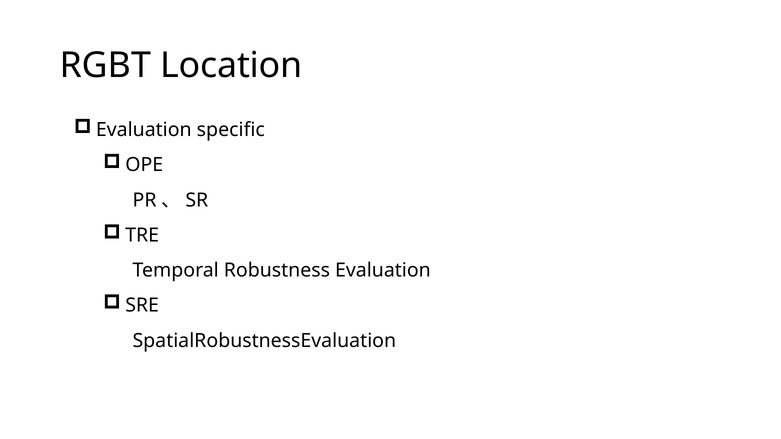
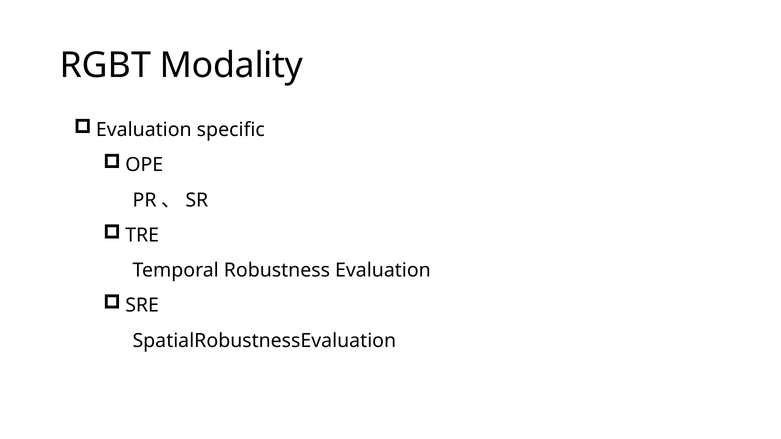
Location: Location -> Modality (231, 66)
